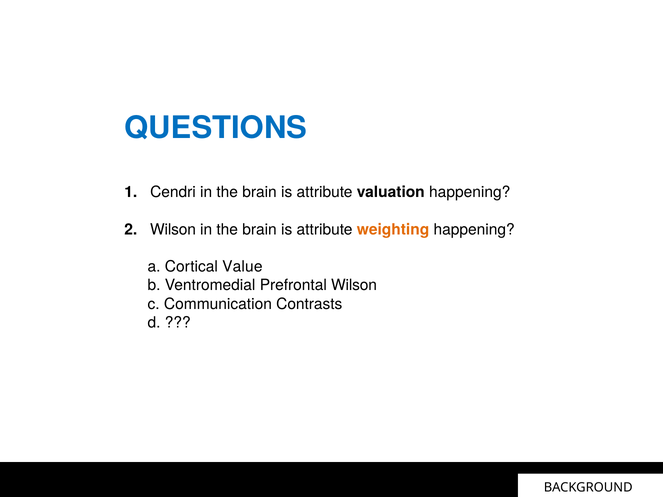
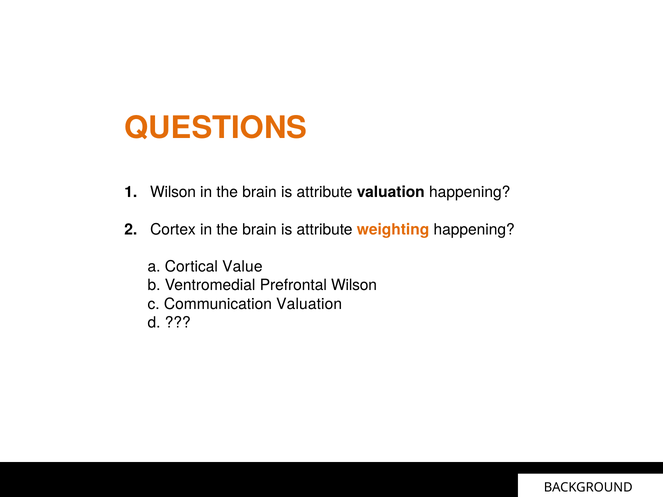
QUESTIONS colour: blue -> orange (216, 128)
1 Cendri: Cendri -> Wilson (173, 192)
2 Wilson: Wilson -> Cortex (173, 230)
Communication Contrasts: Contrasts -> Valuation (309, 304)
